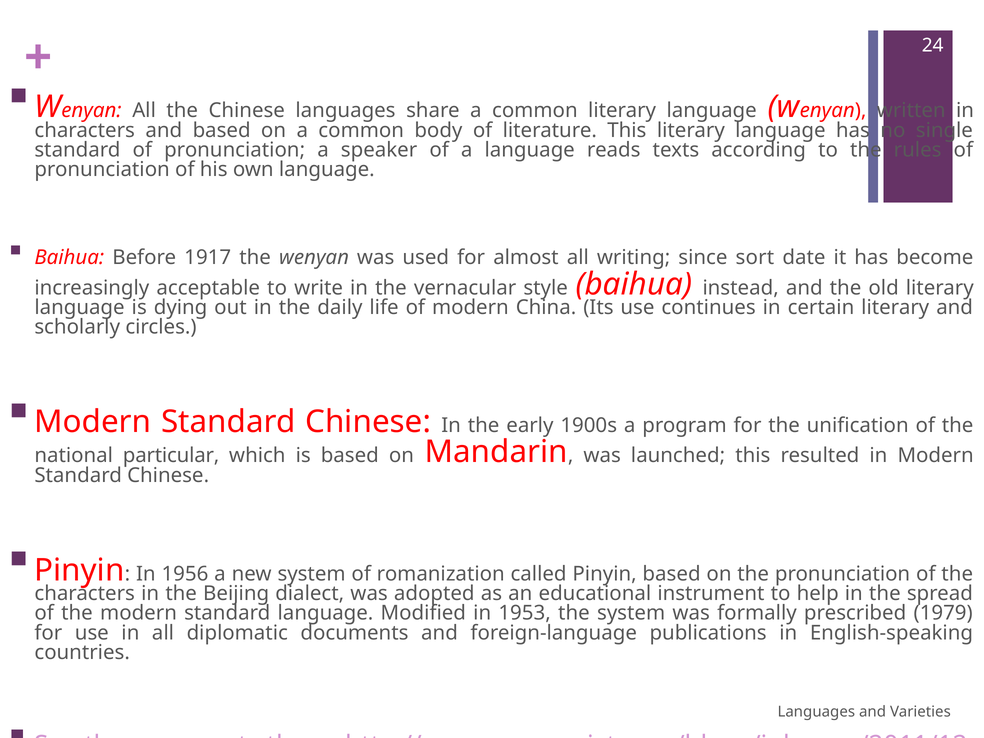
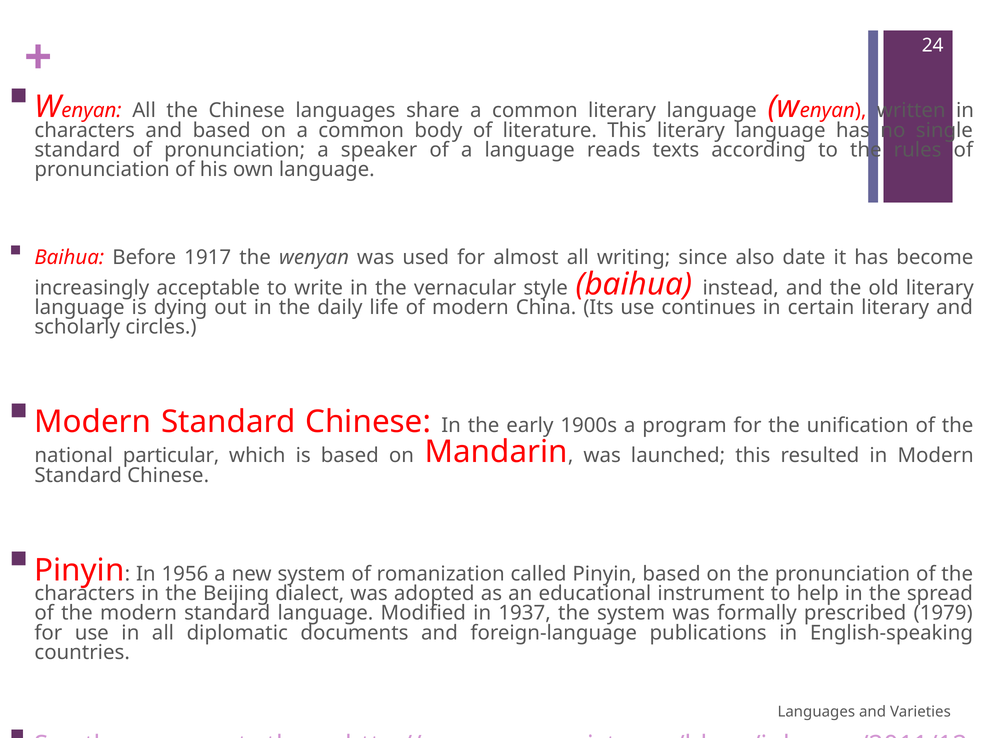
sort: sort -> also (755, 258)
1953: 1953 -> 1937 (525, 613)
